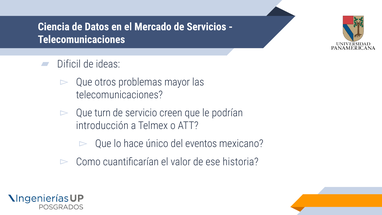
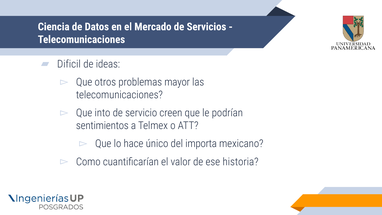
turn: turn -> into (102, 113)
introducción: introducción -> sentimientos (102, 126)
eventos: eventos -> importa (201, 144)
